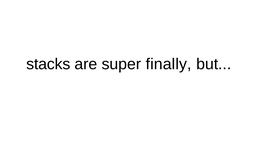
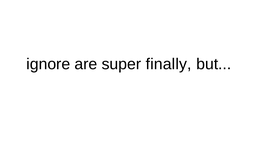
stacks: stacks -> ignore (48, 64)
